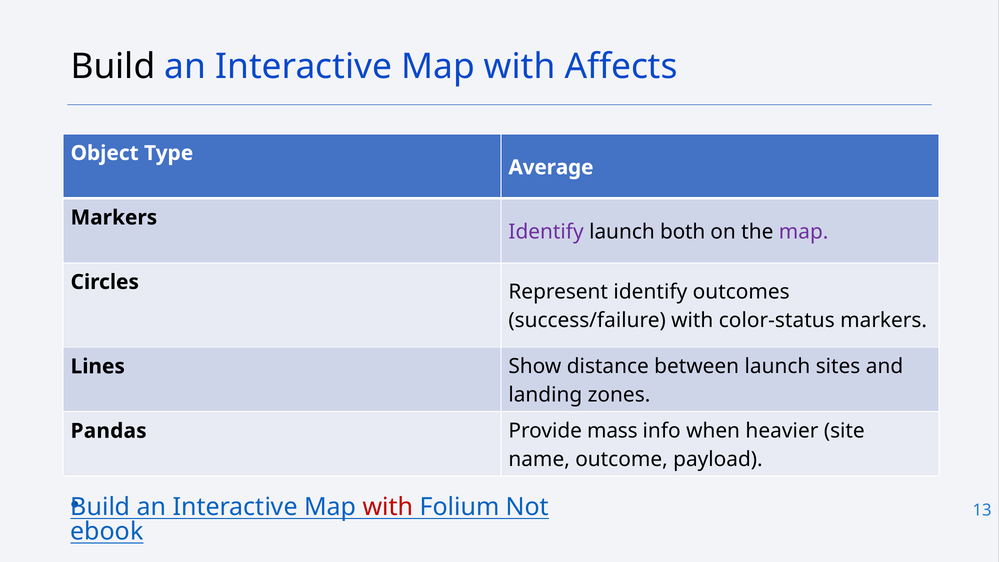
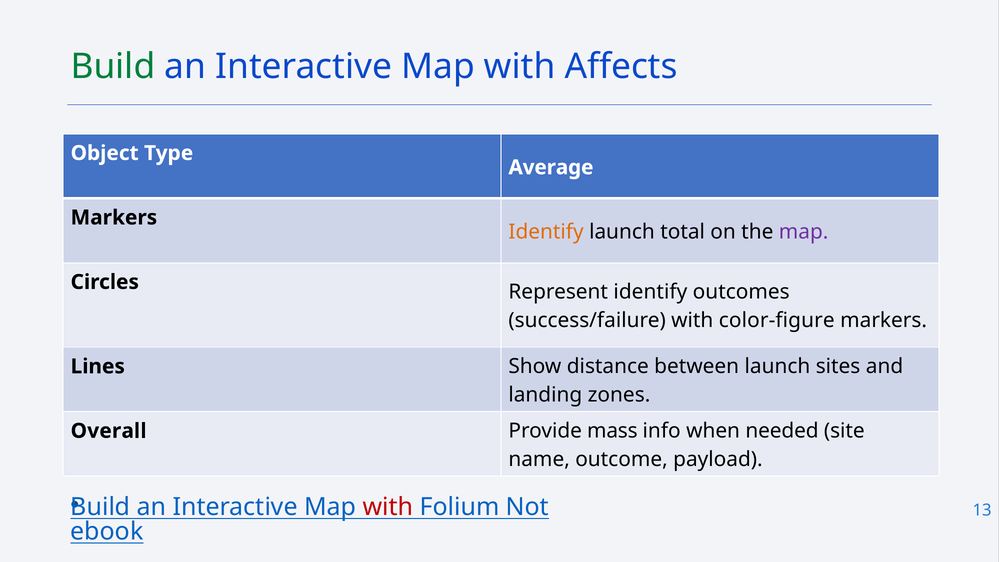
Build colour: black -> green (113, 67)
Identify colour: purple -> orange (546, 232)
both: both -> total (683, 232)
color-status: color-status -> color-figure (777, 320)
Pandas: Pandas -> Overall (109, 431)
heavier: heavier -> needed (782, 431)
